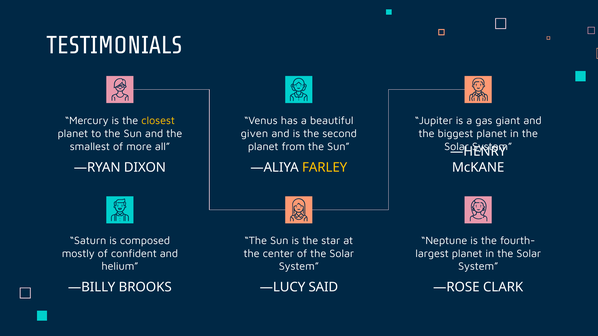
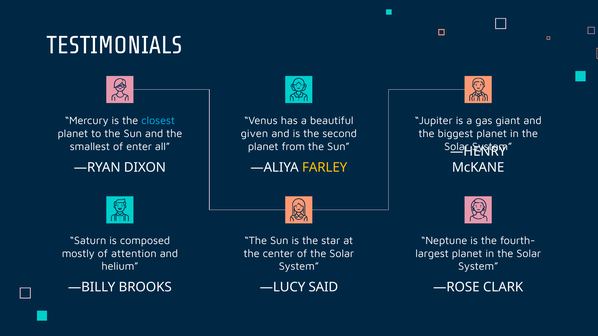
closest colour: yellow -> light blue (158, 121)
more: more -> enter (139, 147)
confident: confident -> attention (134, 254)
